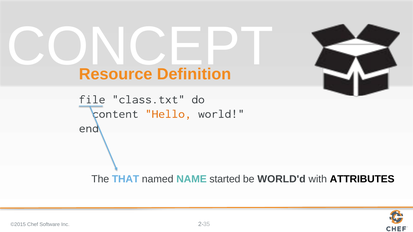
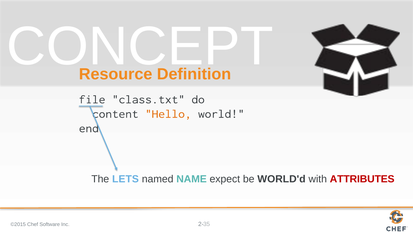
THAT: THAT -> LETS (125, 179)
started: started -> expect (225, 179)
ATTRIBUTES colour: black -> red (362, 179)
